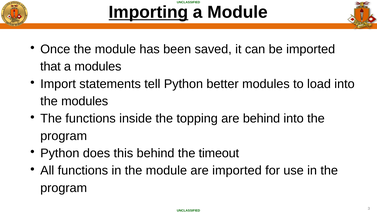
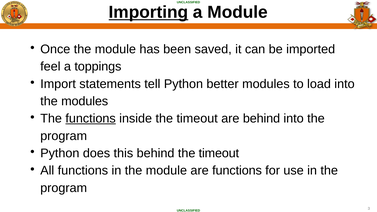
that: that -> feel (50, 67)
a modules: modules -> toppings (98, 67)
functions underline: none -> present (91, 119)
inside the topping: topping -> timeout (197, 119)
are imported: imported -> functions (237, 171)
